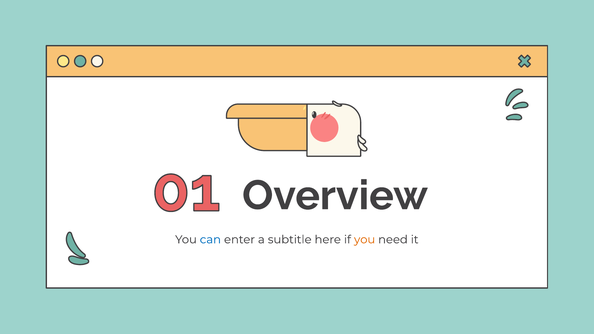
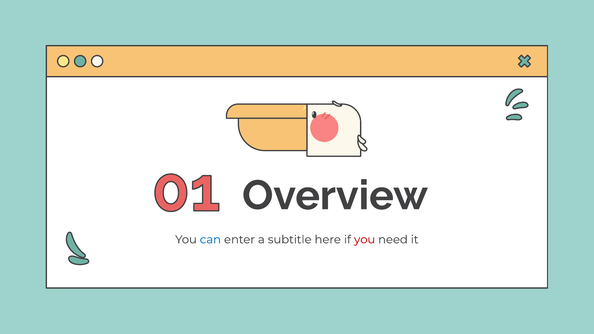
you colour: orange -> red (365, 240)
